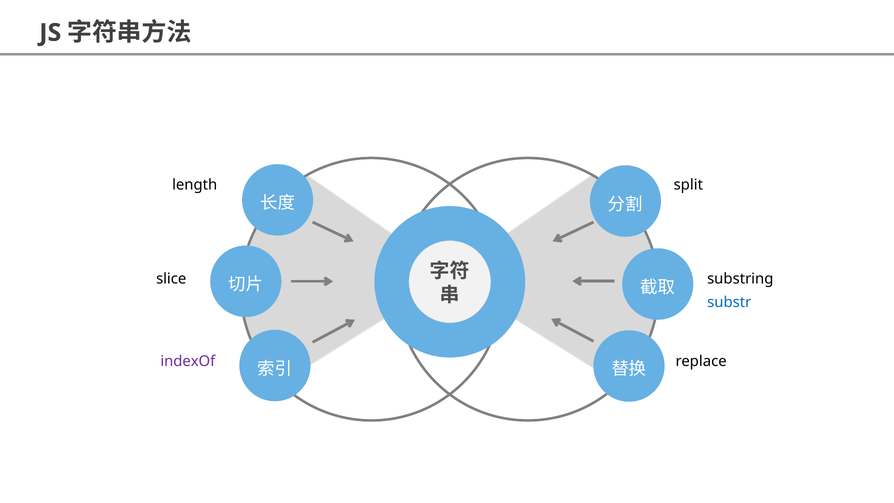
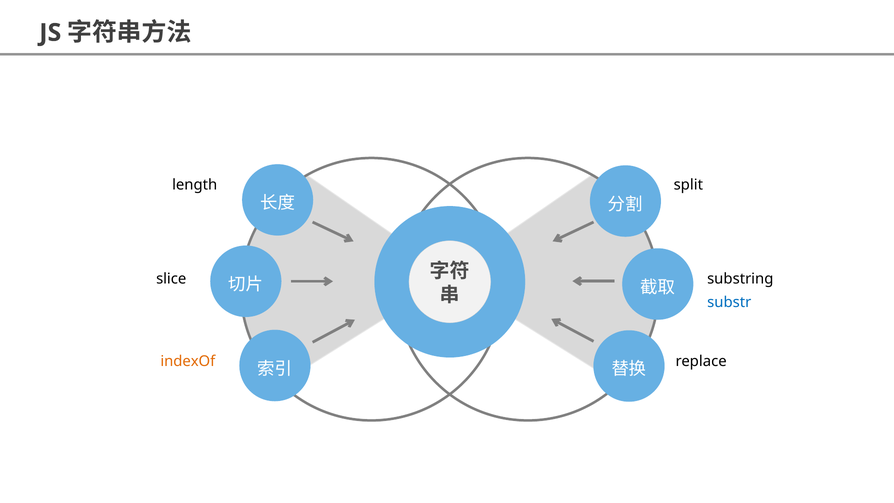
indexOf colour: purple -> orange (188, 361)
